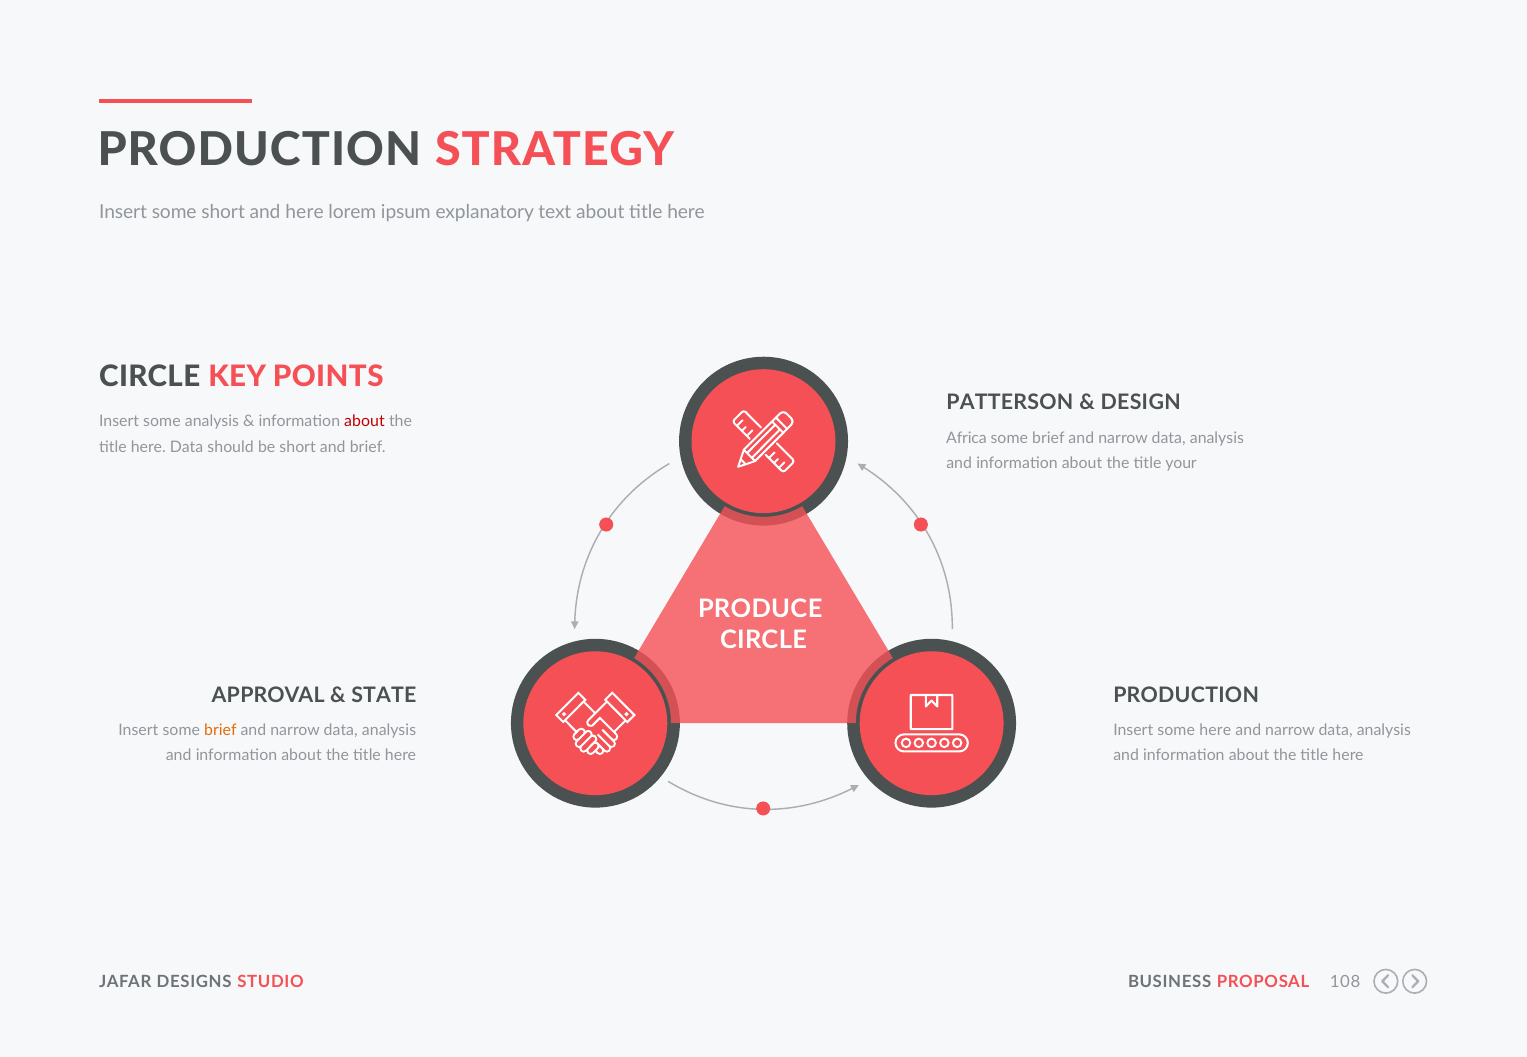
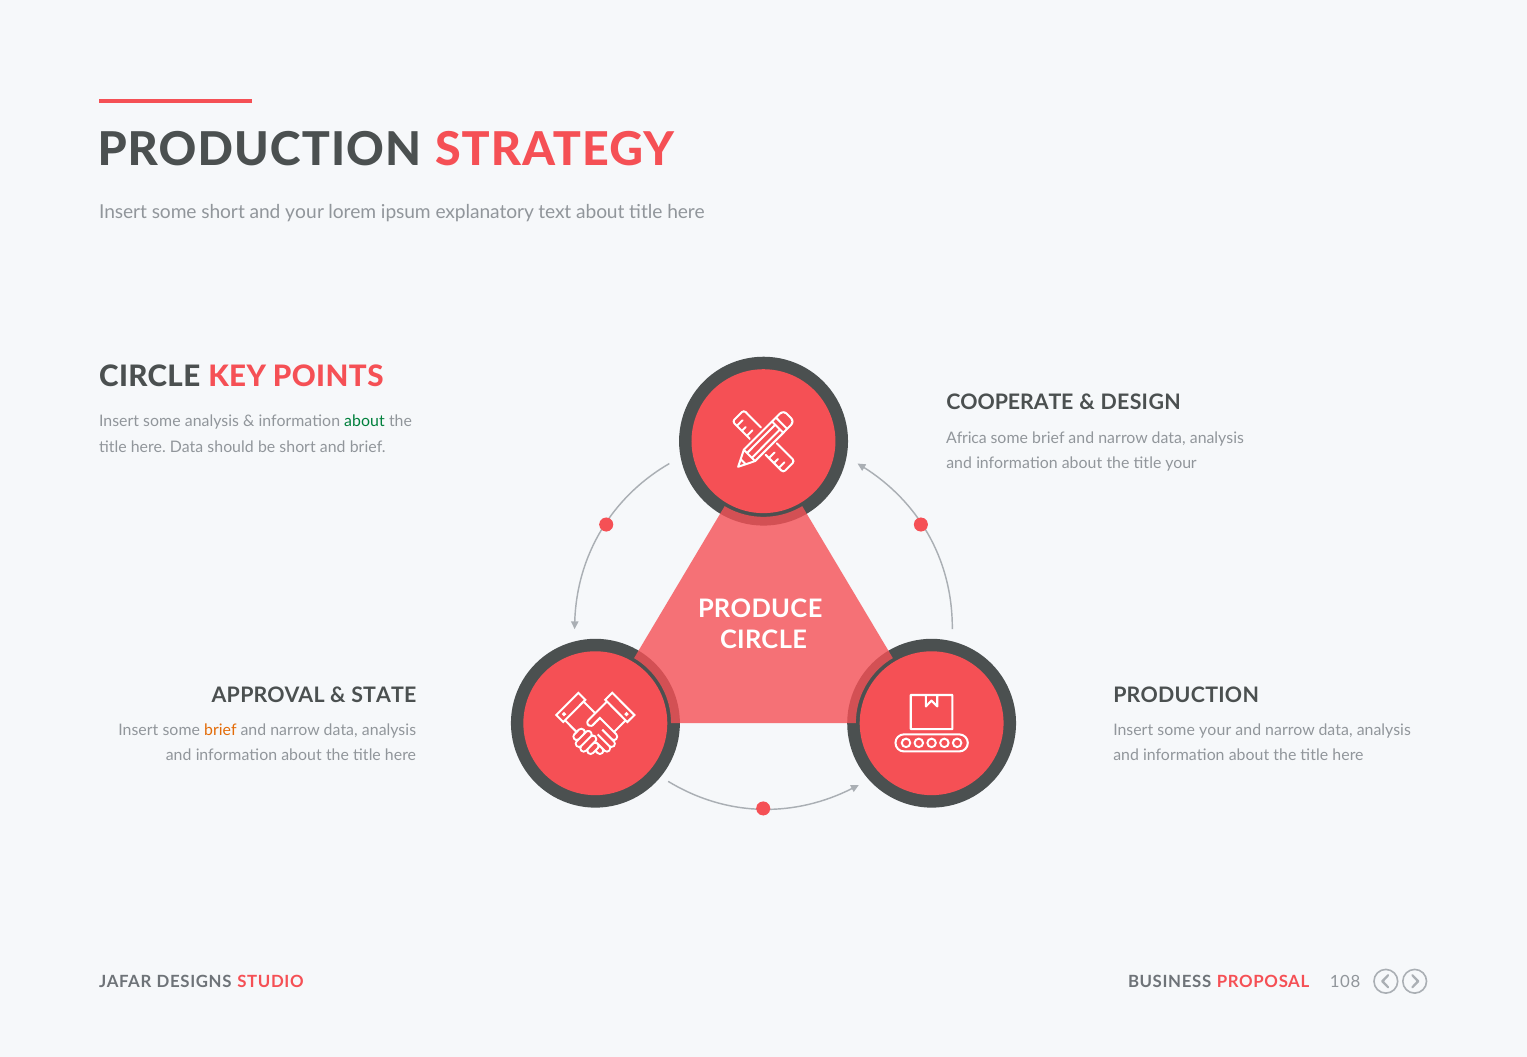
and here: here -> your (305, 212)
PATTERSON: PATTERSON -> COOPERATE (1010, 403)
about colour: red -> green (364, 421)
some here: here -> your (1215, 731)
